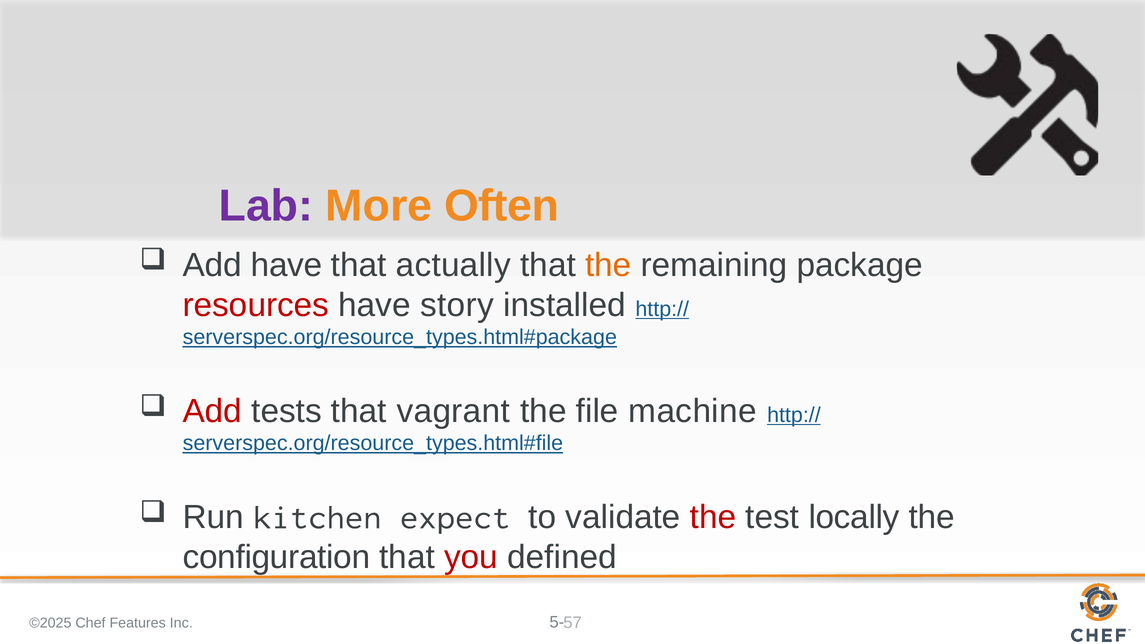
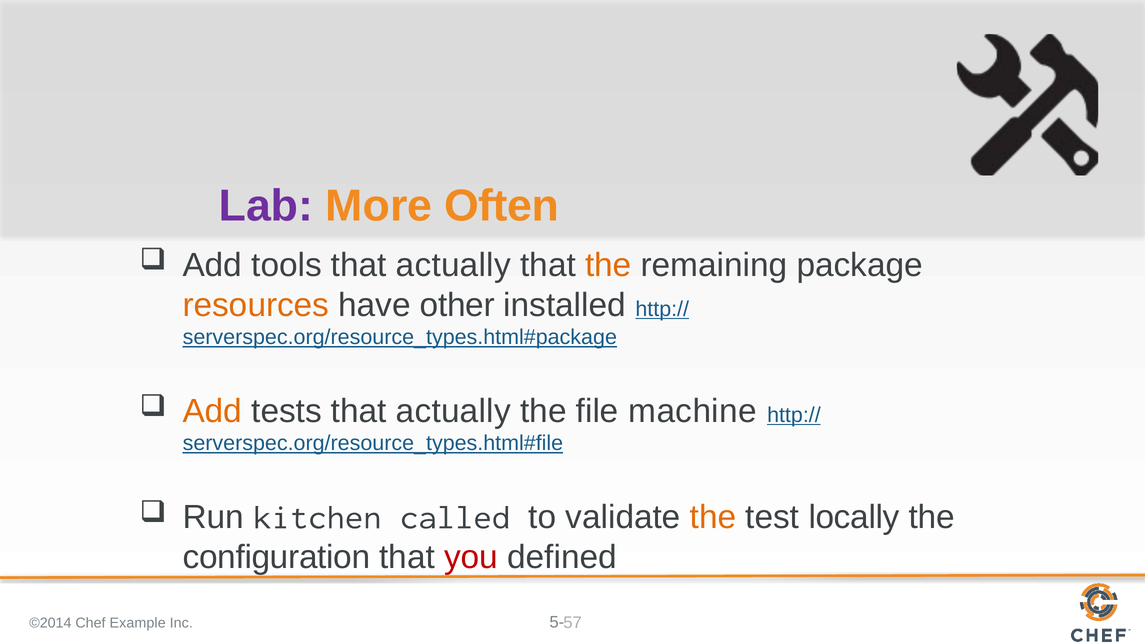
Add have: have -> tools (287, 265)
resources colour: red -> orange (256, 305)
story: story -> other (457, 305)
Add colour: red -> orange (212, 411)
tests that vagrant: vagrant -> actually (453, 411)
expect: expect -> called (455, 517)
the colour: red -> orange (713, 517)
©2025: ©2025 -> ©2014 (50, 623)
Features: Features -> Example (138, 623)
